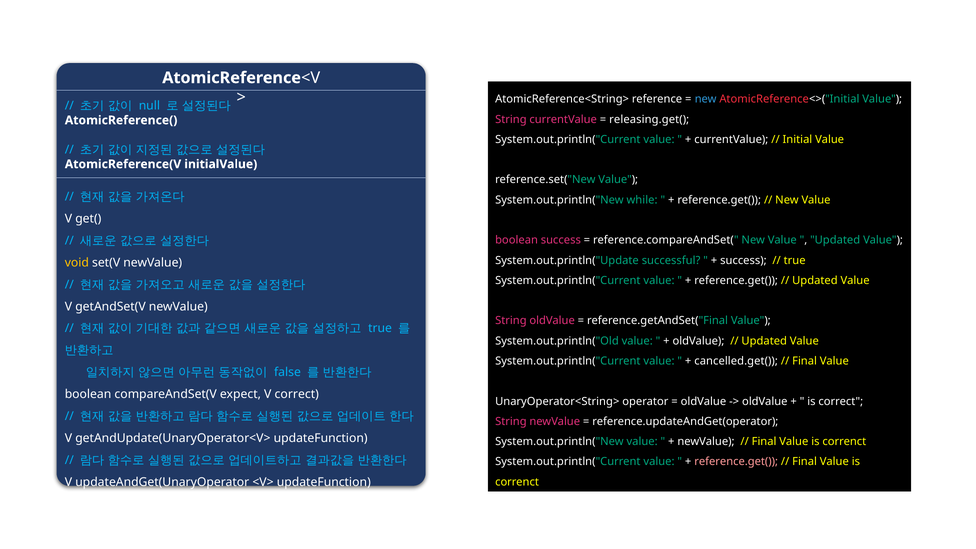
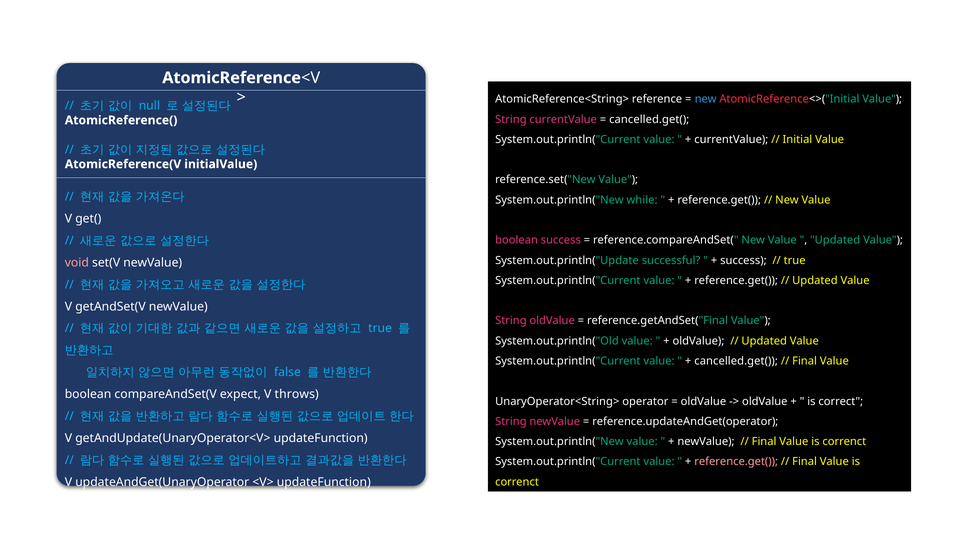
releasing.get(: releasing.get( -> cancelled.get( (649, 119)
void colour: yellow -> pink (77, 263)
V correct: correct -> throws (297, 394)
